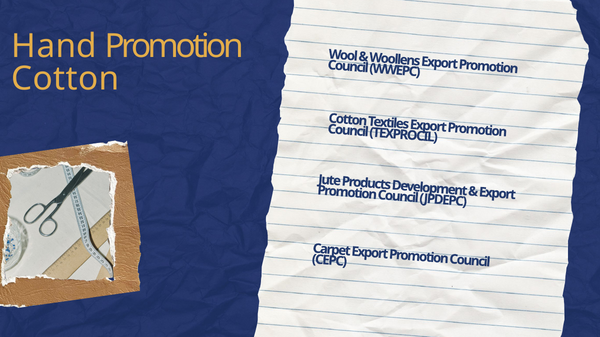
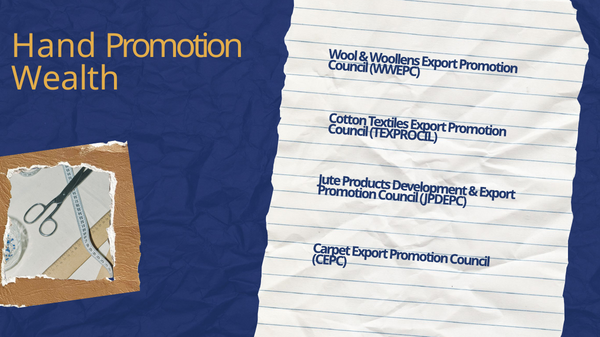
Cotton: Cotton -> Wealth (66, 79)
